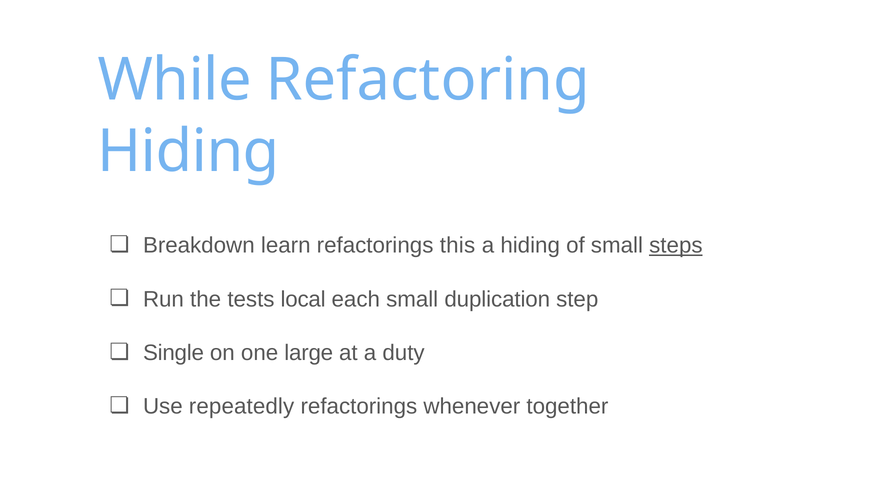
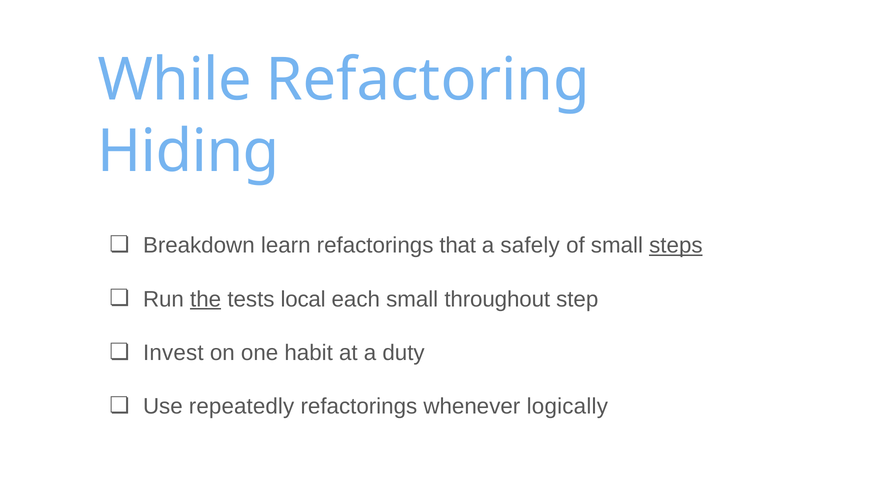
this: this -> that (458, 246)
a hiding: hiding -> safely (530, 246)
the underline: none -> present (206, 299)
duplication: duplication -> throughout (497, 299)
Single: Single -> Invest (173, 353)
large: large -> habit (309, 353)
together: together -> logically (567, 406)
